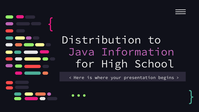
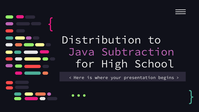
Information: Information -> Subtraction (138, 52)
